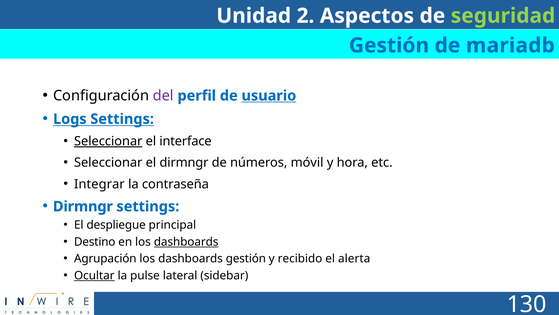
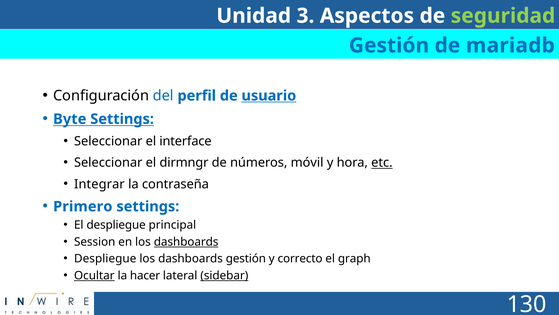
2: 2 -> 3 (305, 16)
del colour: purple -> blue (163, 96)
Logs: Logs -> Byte (70, 119)
Seleccionar underline: present -> none (108, 141)
etc underline: none -> present (382, 162)
Dirmngr: Dirmngr -> Primero (83, 206)
Destino: Destino -> Session (95, 241)
Agrupación: Agrupación -> Despliegue (105, 258)
recibido: recibido -> correcto (300, 258)
alerta: alerta -> graph (354, 258)
pulse: pulse -> hacer (145, 275)
sidebar underline: none -> present (224, 275)
